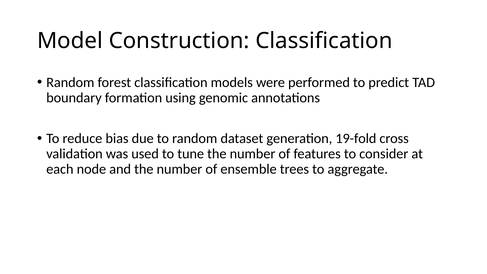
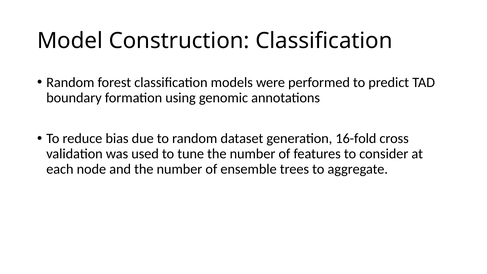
19-fold: 19-fold -> 16-fold (356, 139)
